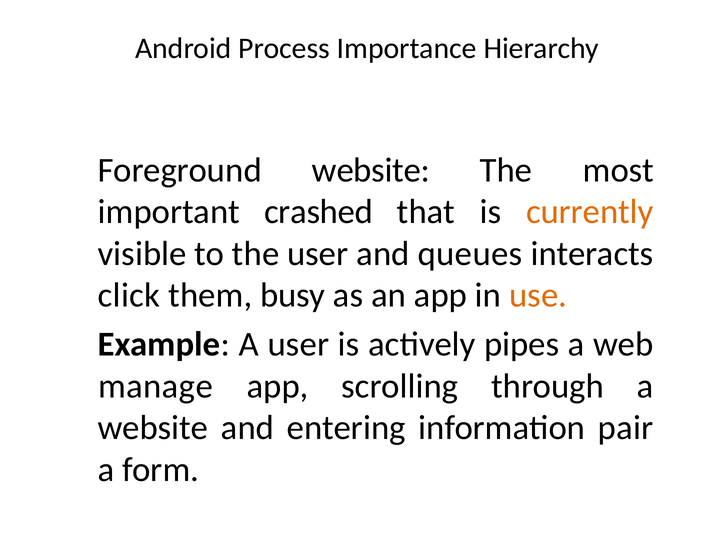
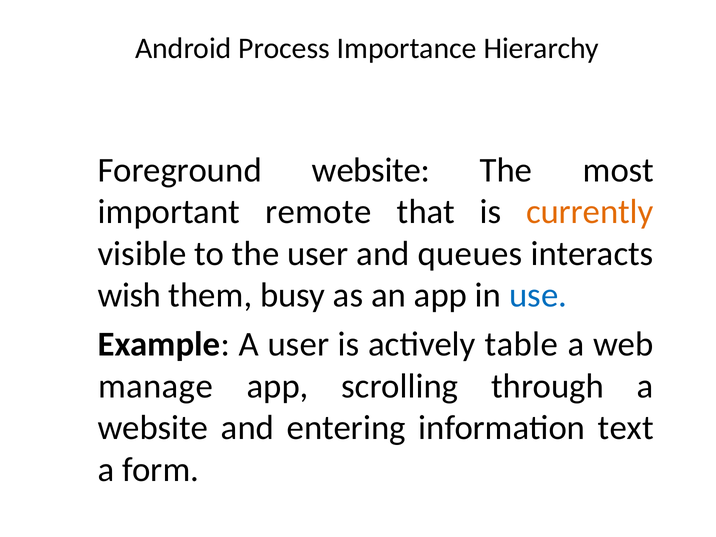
crashed: crashed -> remote (318, 212)
click: click -> wish (129, 295)
use colour: orange -> blue (538, 295)
pipes: pipes -> table (521, 344)
pair: pair -> text (626, 428)
